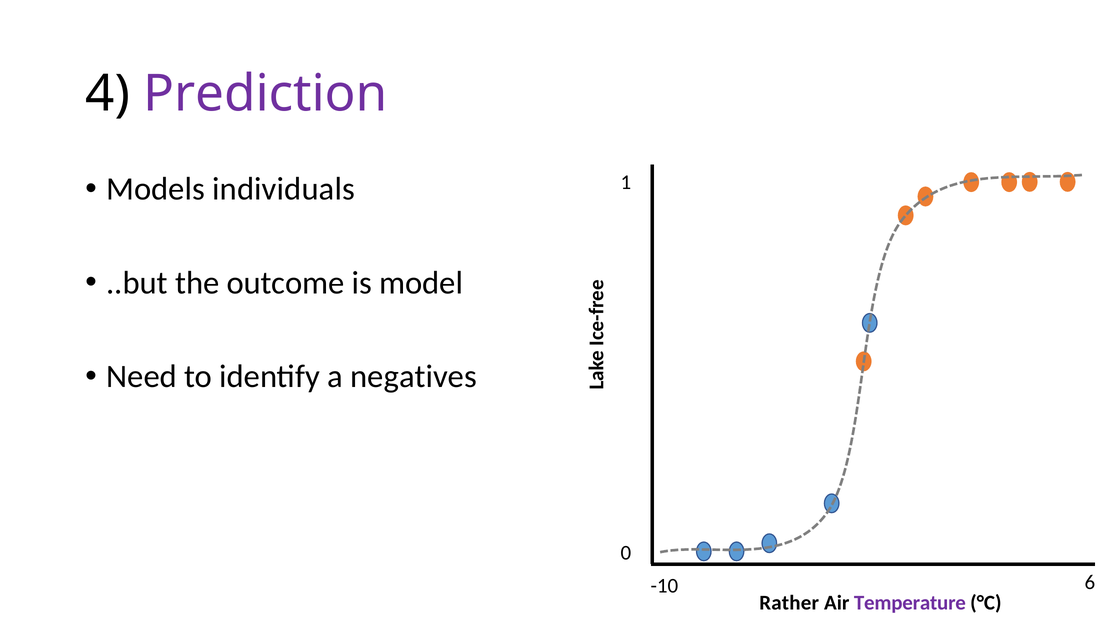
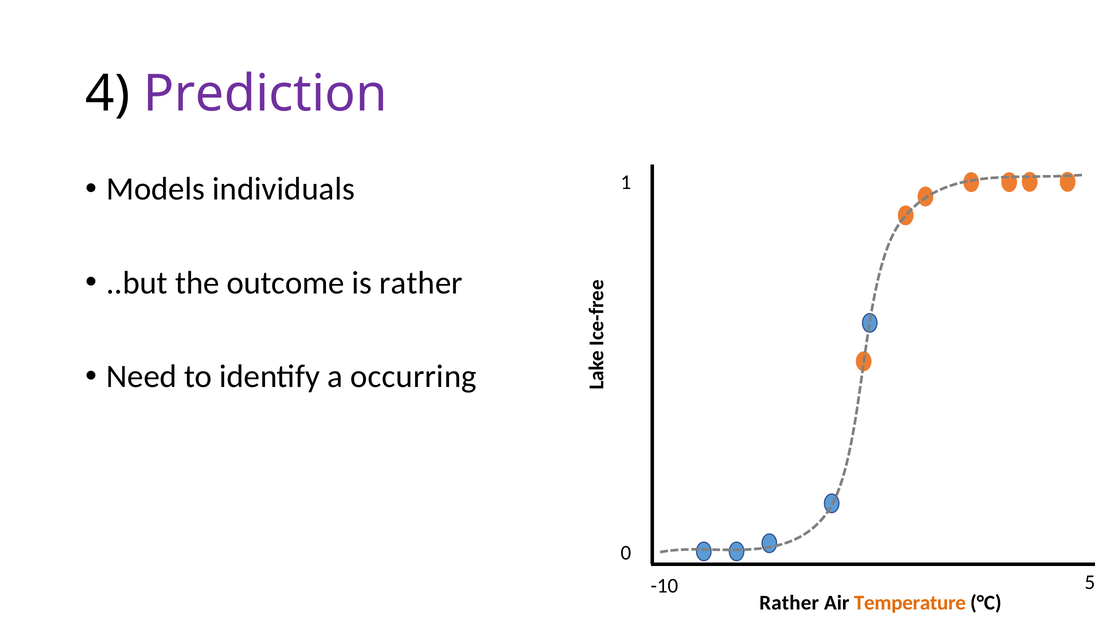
is model: model -> rather (421, 283)
negatives: negatives -> occurring (413, 377)
6: 6 -> 5 (1090, 583)
Temperature colour: purple -> orange (910, 603)
